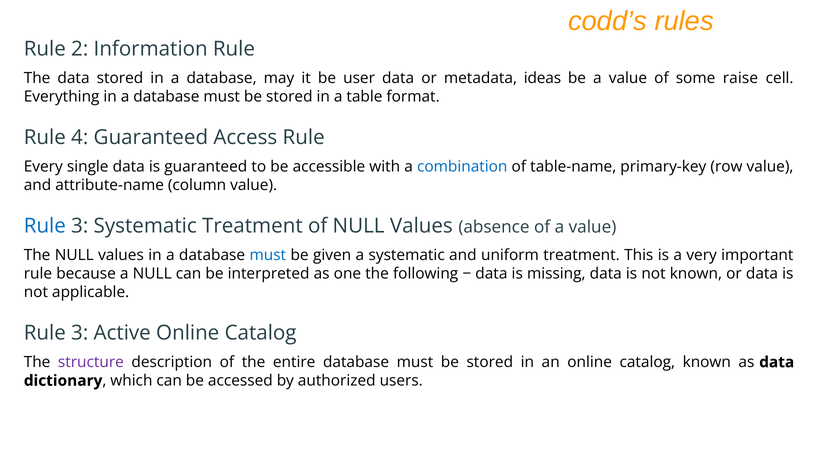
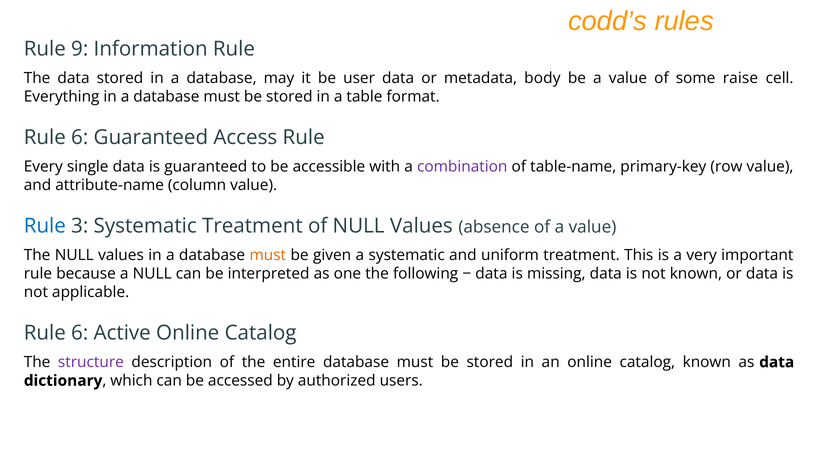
2: 2 -> 9 (80, 49)
ideas: ideas -> body (542, 78)
4: 4 -> 6 (80, 137)
combination colour: blue -> purple (462, 167)
must colour: blue -> orange (268, 255)
3: 3 -> 6 (80, 333)
